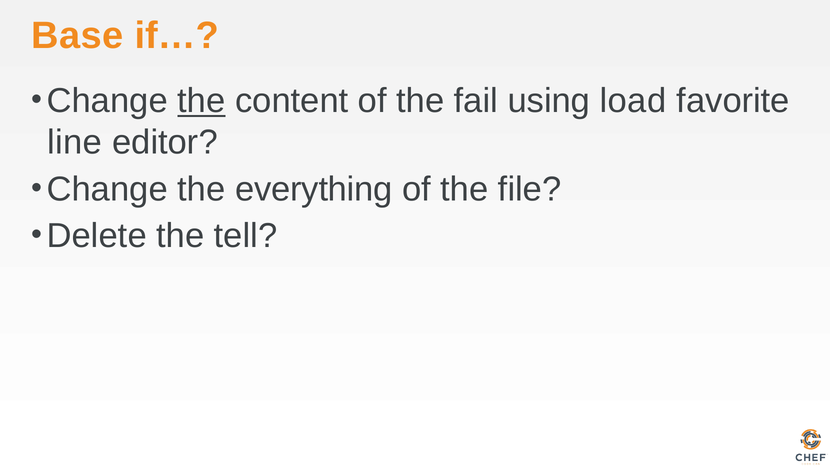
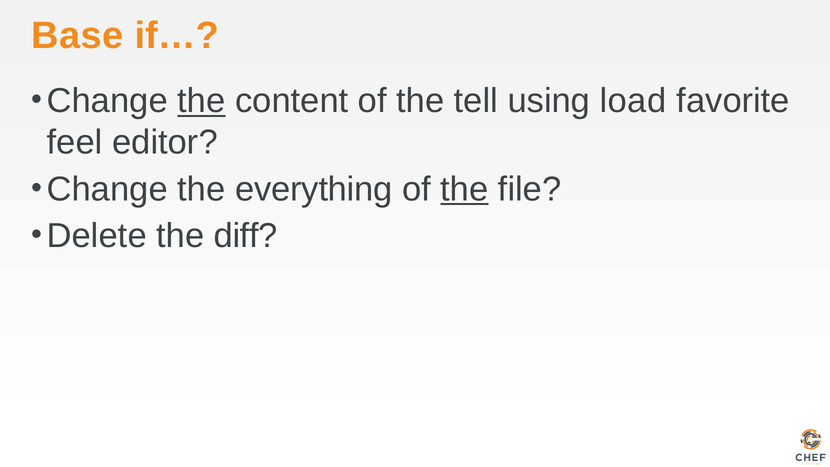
fail: fail -> tell (476, 101)
line: line -> feel (75, 142)
the underline: none -> present (464, 189)
tell: tell -> diff (246, 236)
